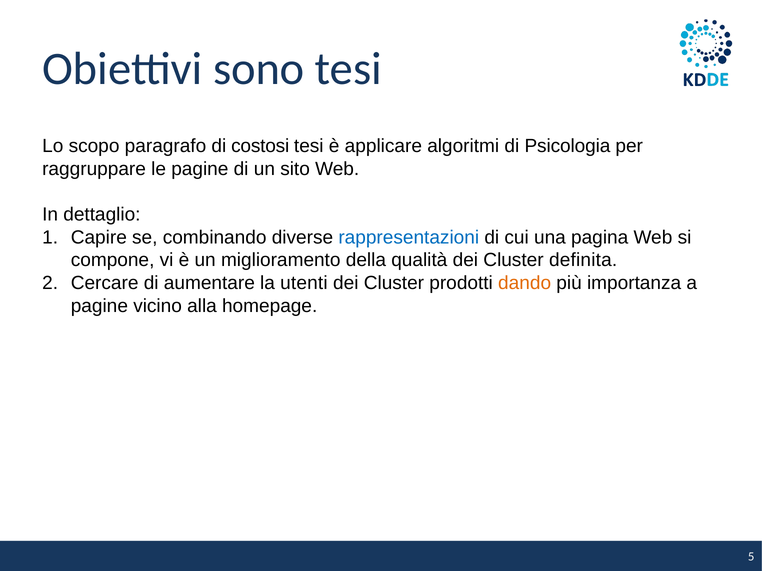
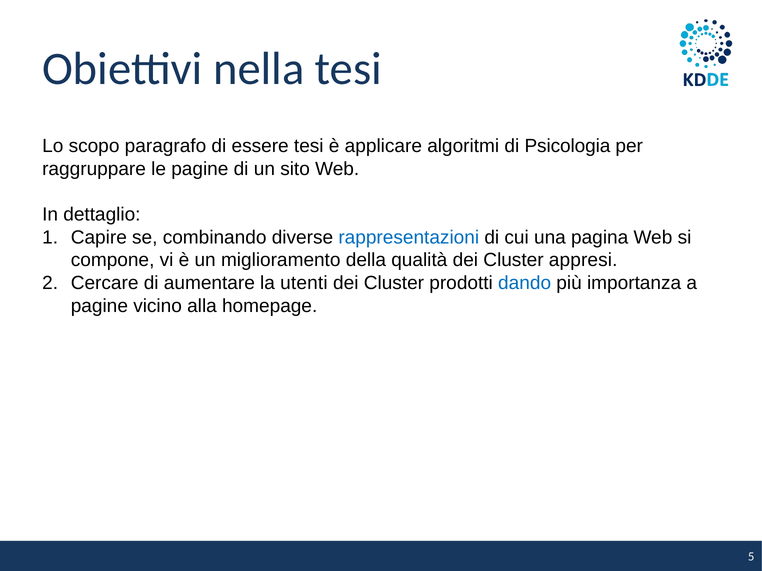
sono: sono -> nella (259, 69)
costosi: costosi -> essere (260, 146)
definita: definita -> appresi (583, 260)
dando colour: orange -> blue (525, 283)
